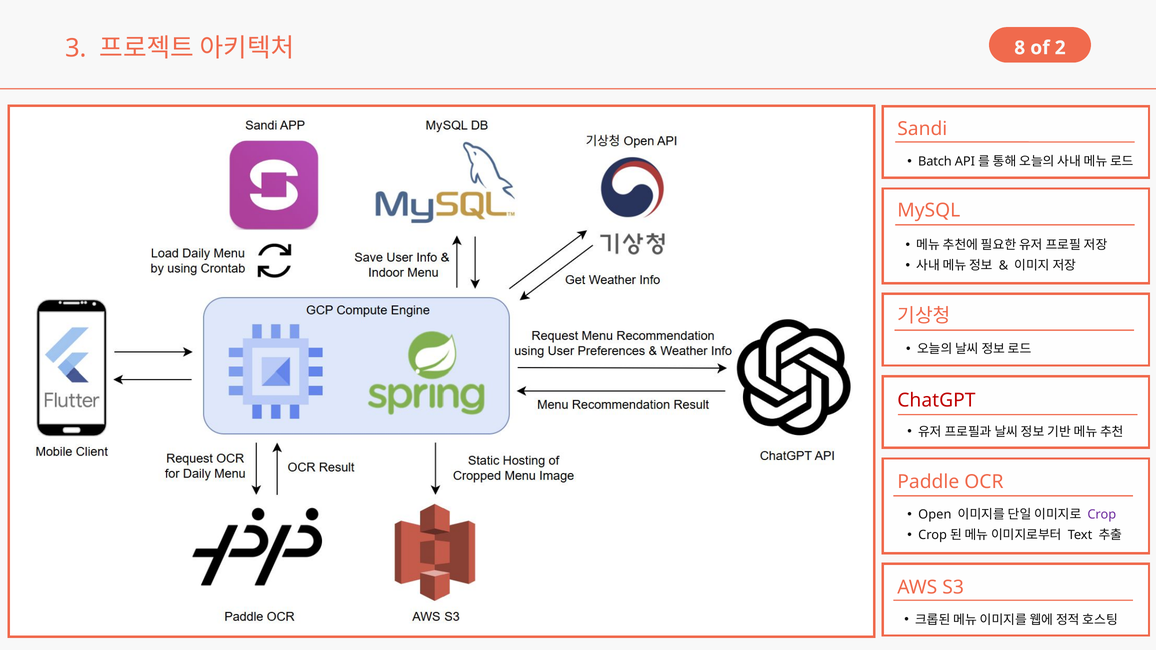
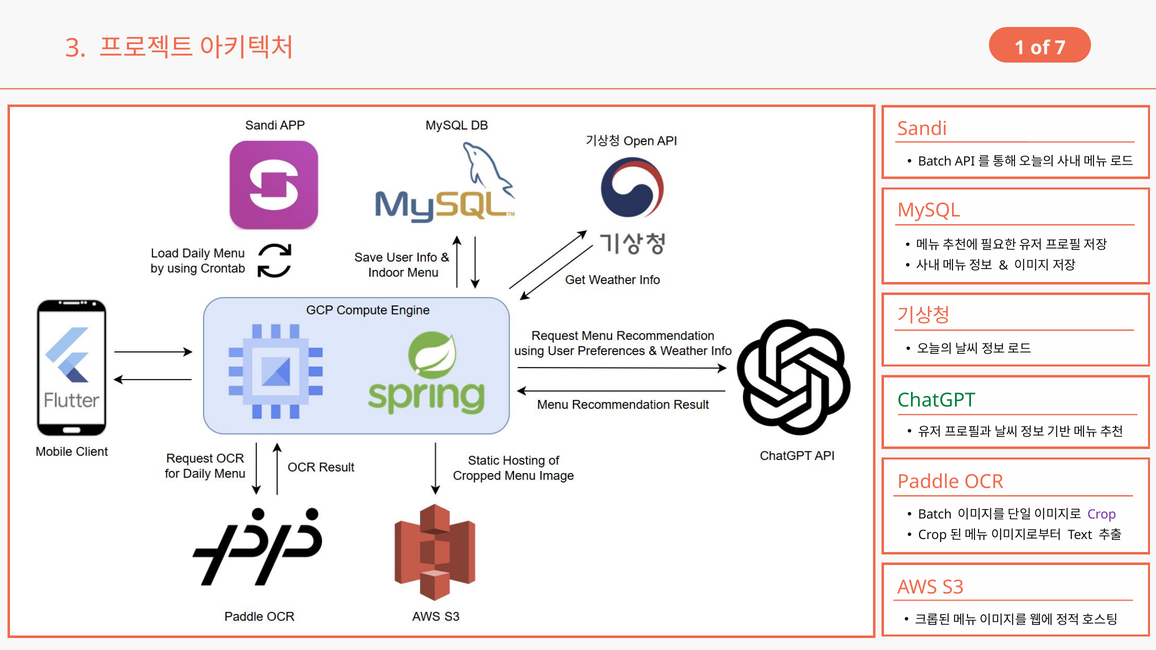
8: 8 -> 1 (1020, 48)
2: 2 -> 7 (1060, 48)
ChatGPT colour: red -> green (936, 400)
Open: Open -> Batch (935, 515)
